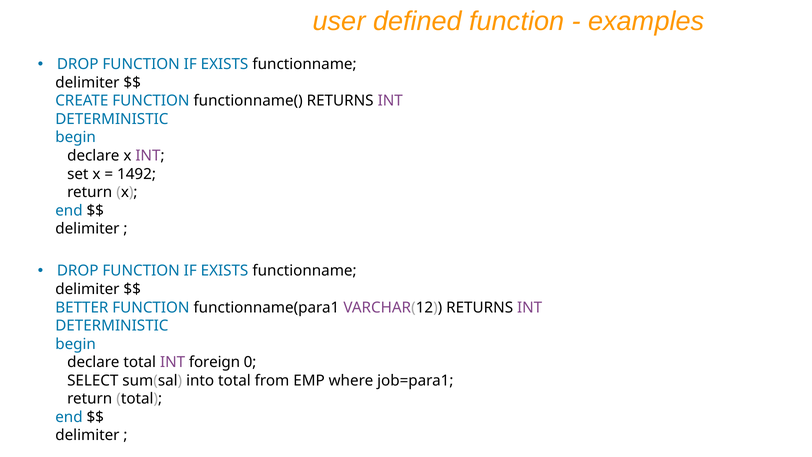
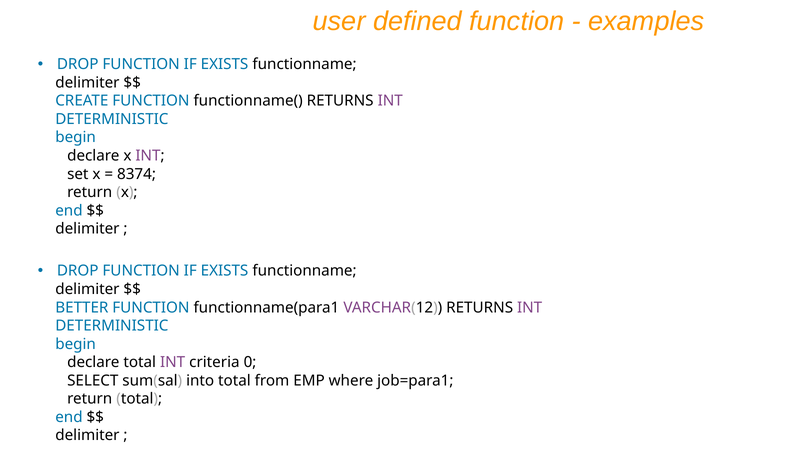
1492: 1492 -> 8374 (137, 174)
foreign: foreign -> criteria (214, 362)
